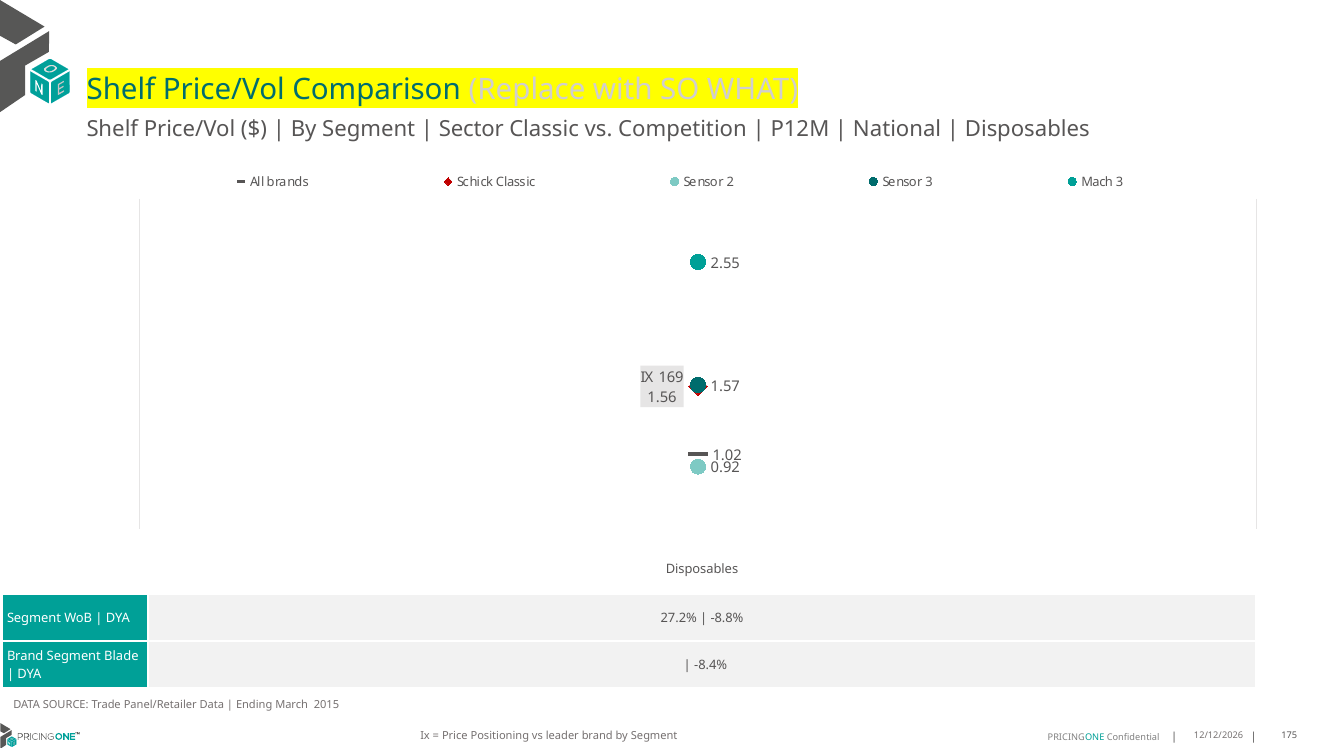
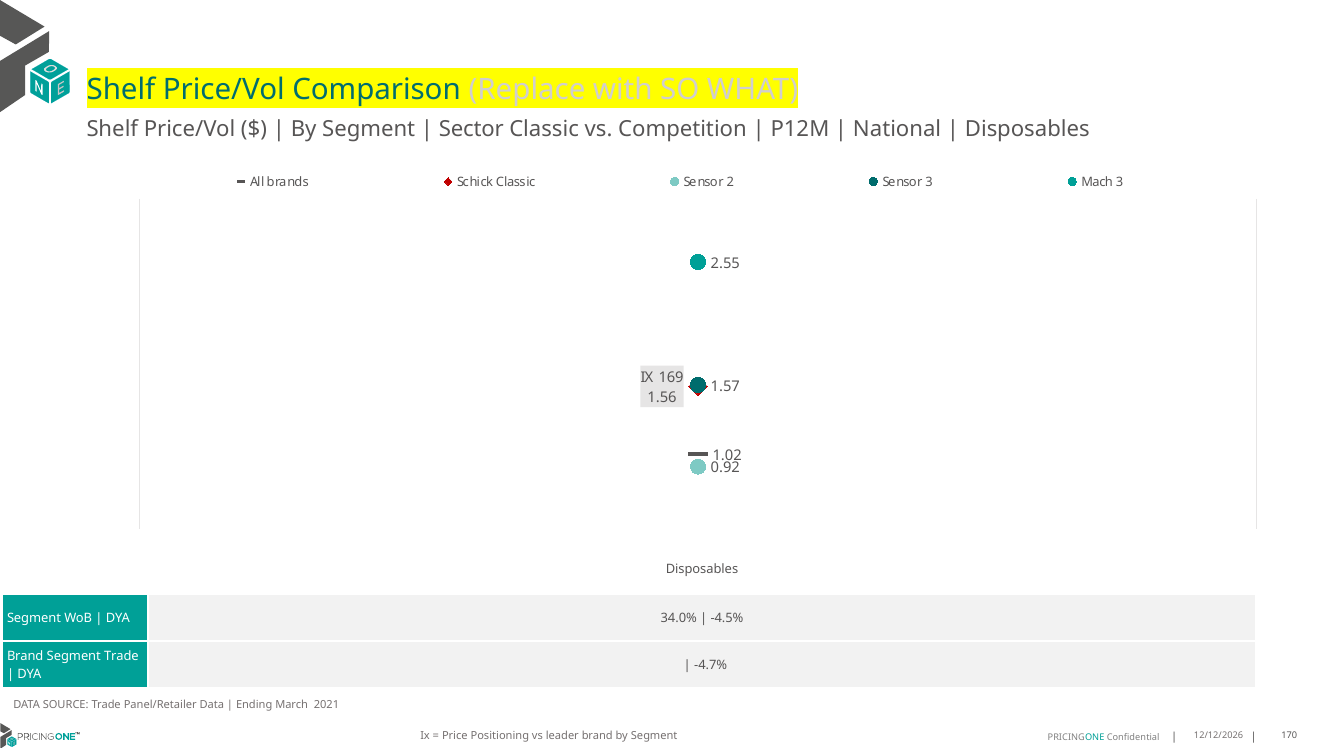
27.2%: 27.2% -> 34.0% (679, 618)
-8.8%: -8.8% -> -4.5% (727, 618)
Segment Blade: Blade -> Trade (121, 657)
-8.4%: -8.4% -> -4.7% (711, 665)
2015: 2015 -> 2021 (327, 705)
175: 175 -> 170 (1289, 736)
